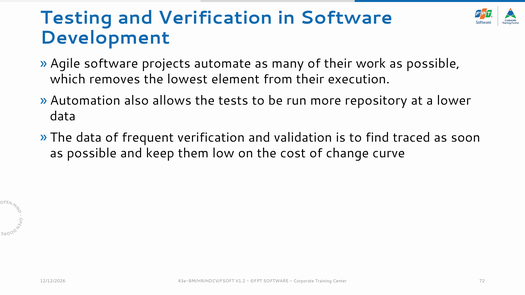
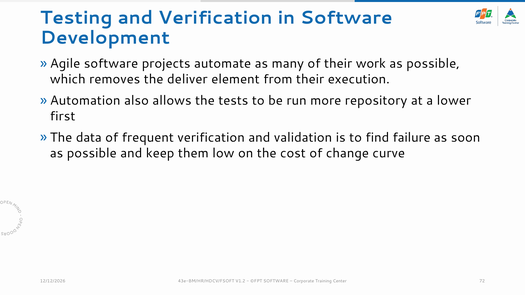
lowest: lowest -> deliver (187, 79)
data: data -> first (63, 116)
traced: traced -> failure (412, 138)
